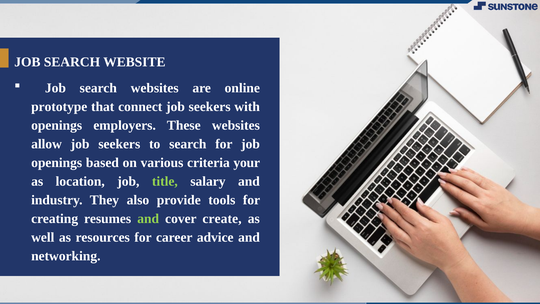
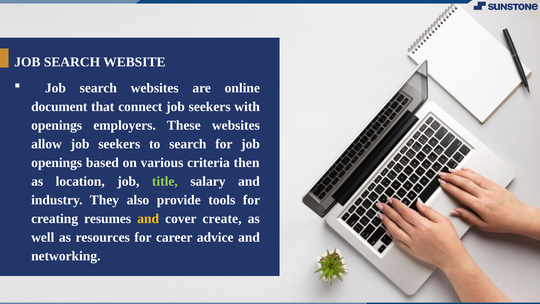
prototype: prototype -> document (59, 107)
your: your -> then (247, 163)
and colour: light green -> yellow (148, 218)
